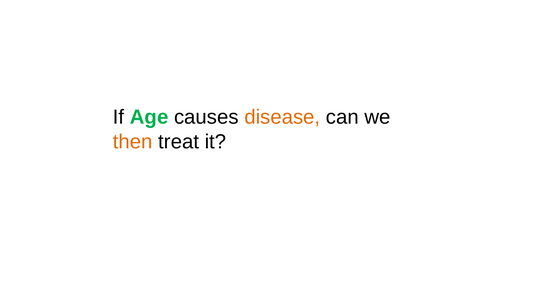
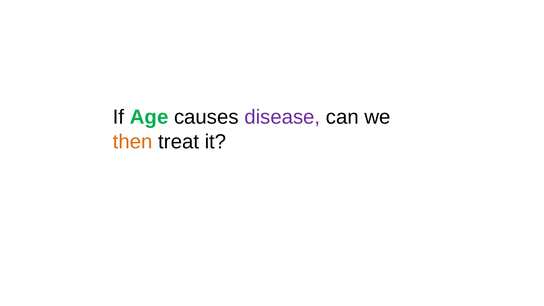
disease colour: orange -> purple (282, 117)
